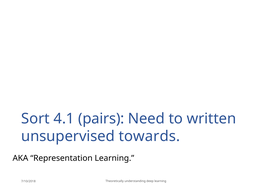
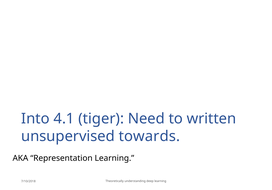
Sort: Sort -> Into (35, 119)
pairs: pairs -> tiger (101, 119)
